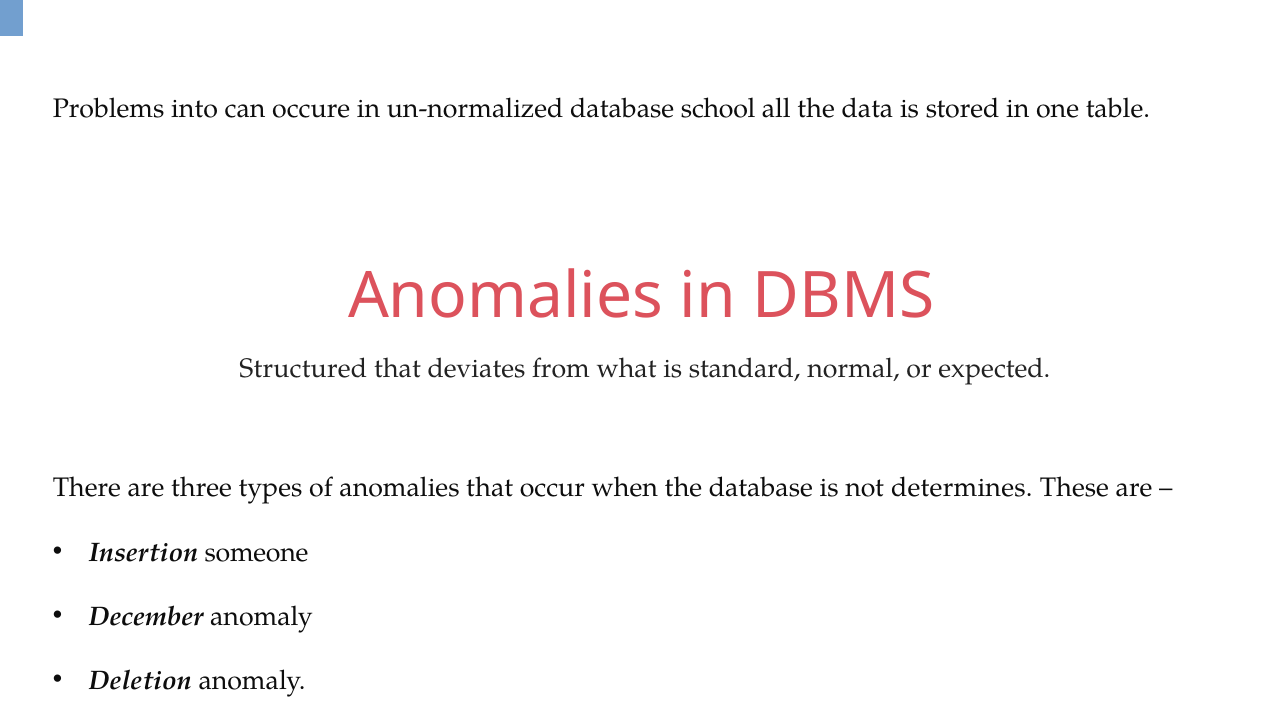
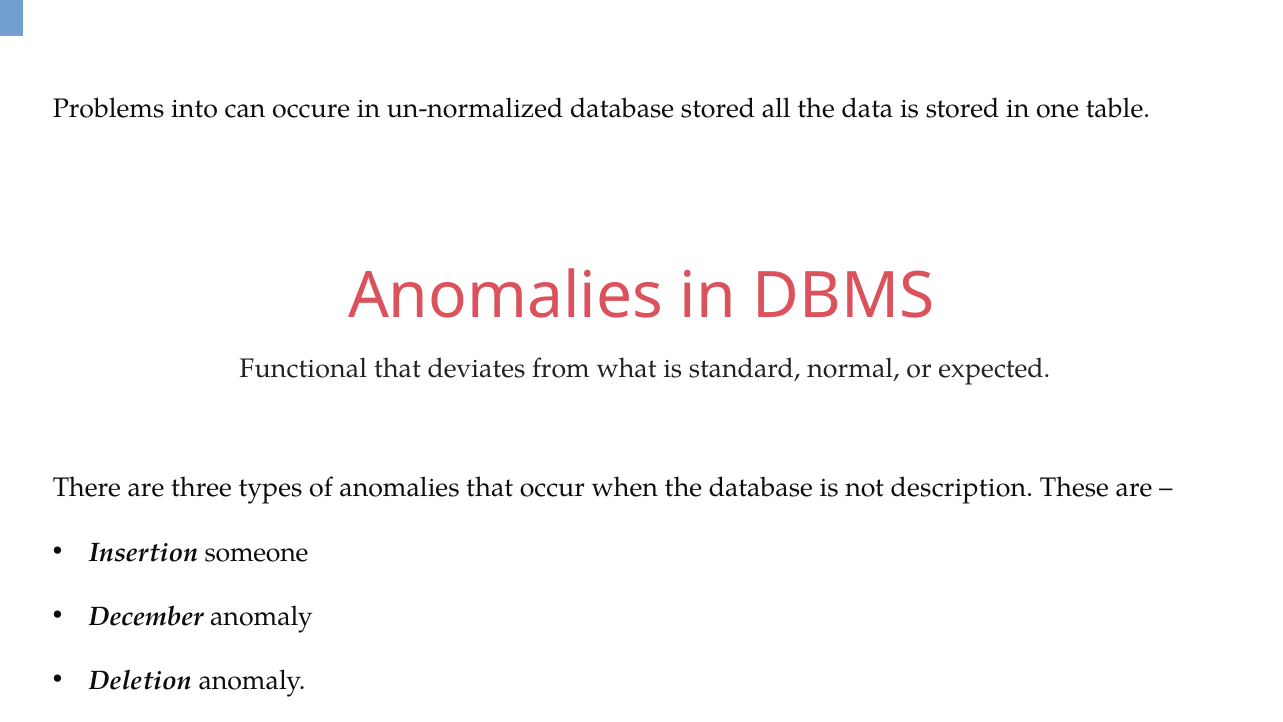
database school: school -> stored (718, 109)
Structured: Structured -> Functional (303, 368)
determines: determines -> description (962, 488)
